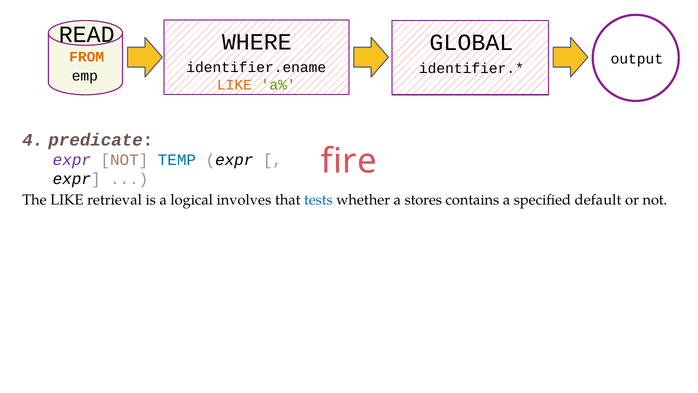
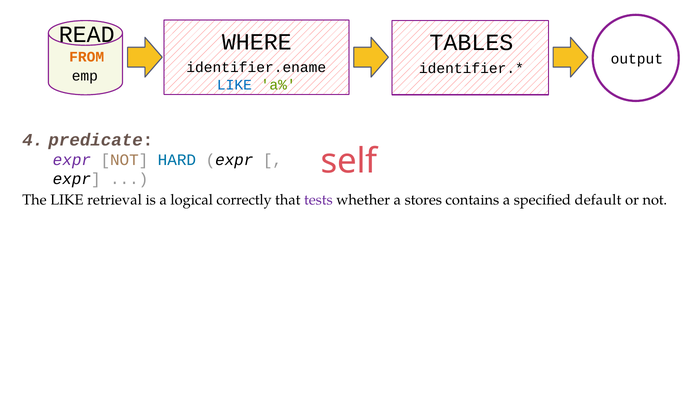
GLOBAL: GLOBAL -> TABLES (471, 42)
LIKE colour: orange -> blue (234, 85)
fire: fire -> self (349, 161)
TEMP: TEMP -> HARD (177, 160)
involves: involves -> correctly (244, 200)
tests colour: blue -> purple (318, 200)
